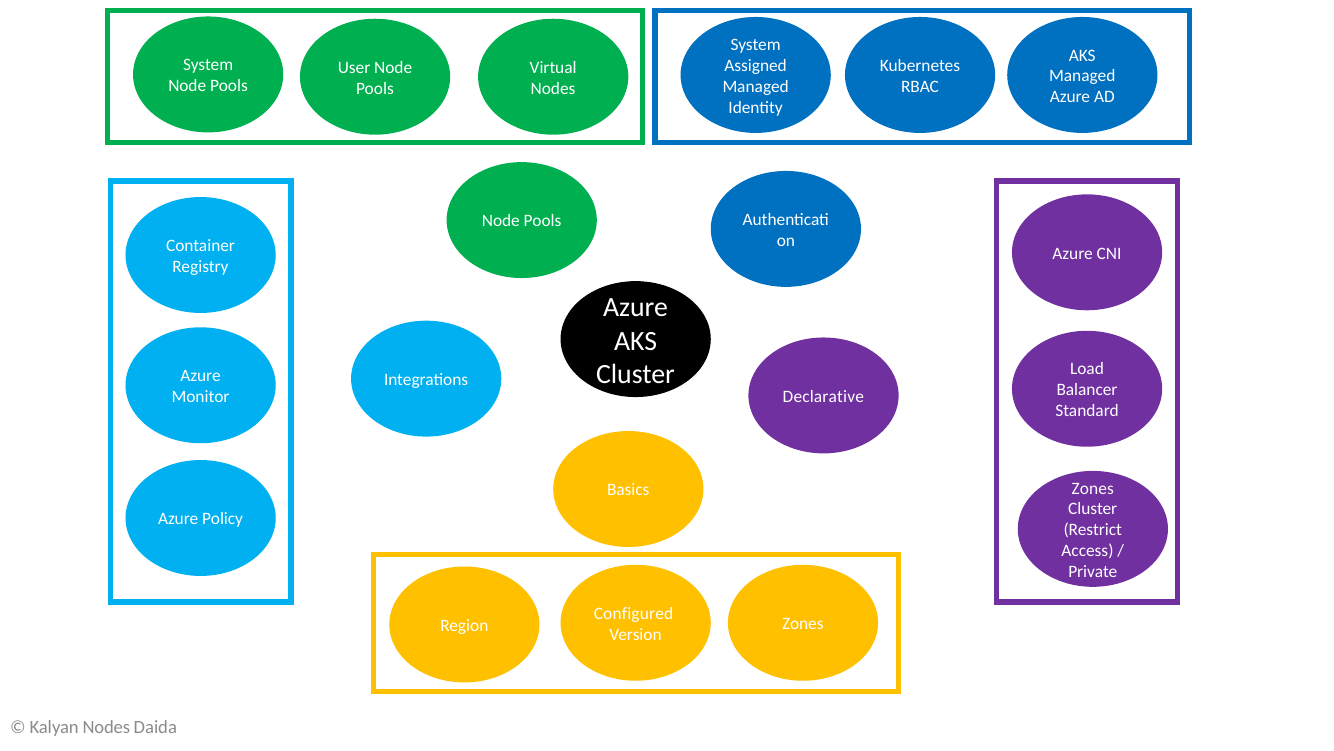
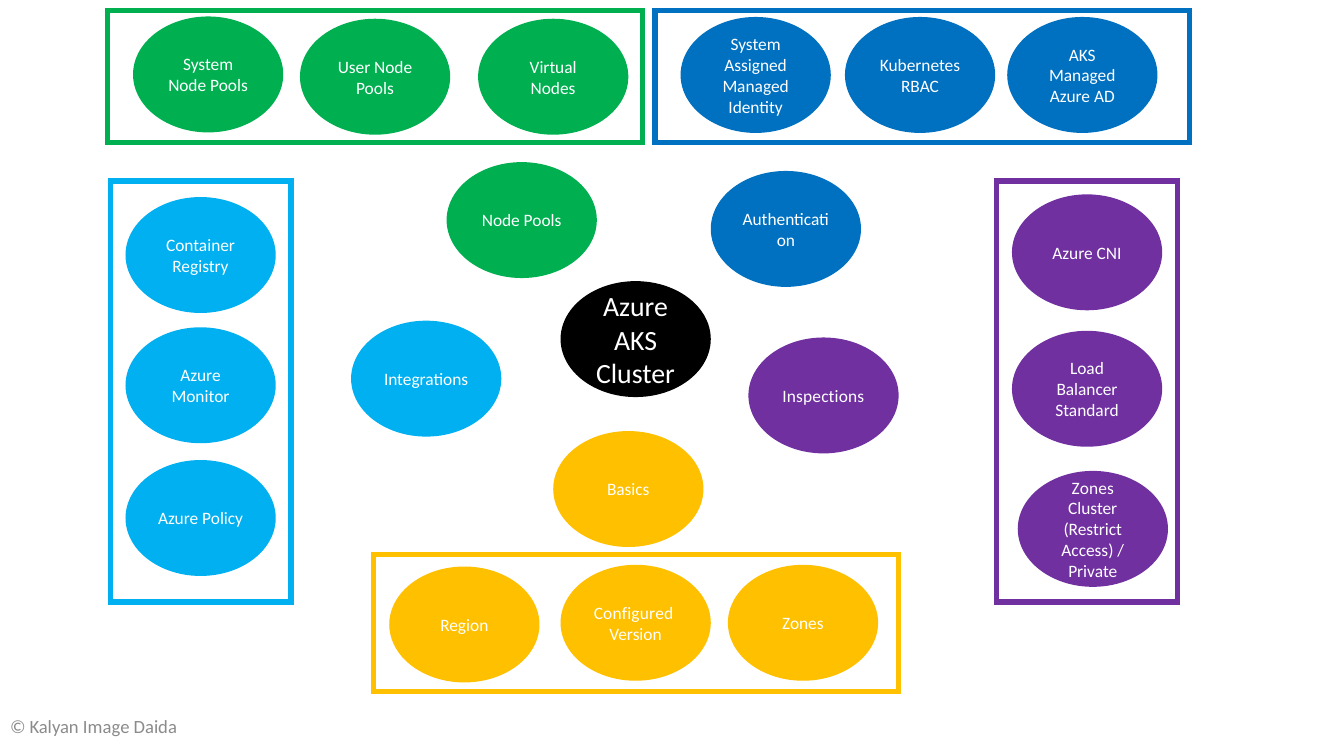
Declarative: Declarative -> Inspections (823, 396)
Kalyan Nodes: Nodes -> Image (106, 727)
